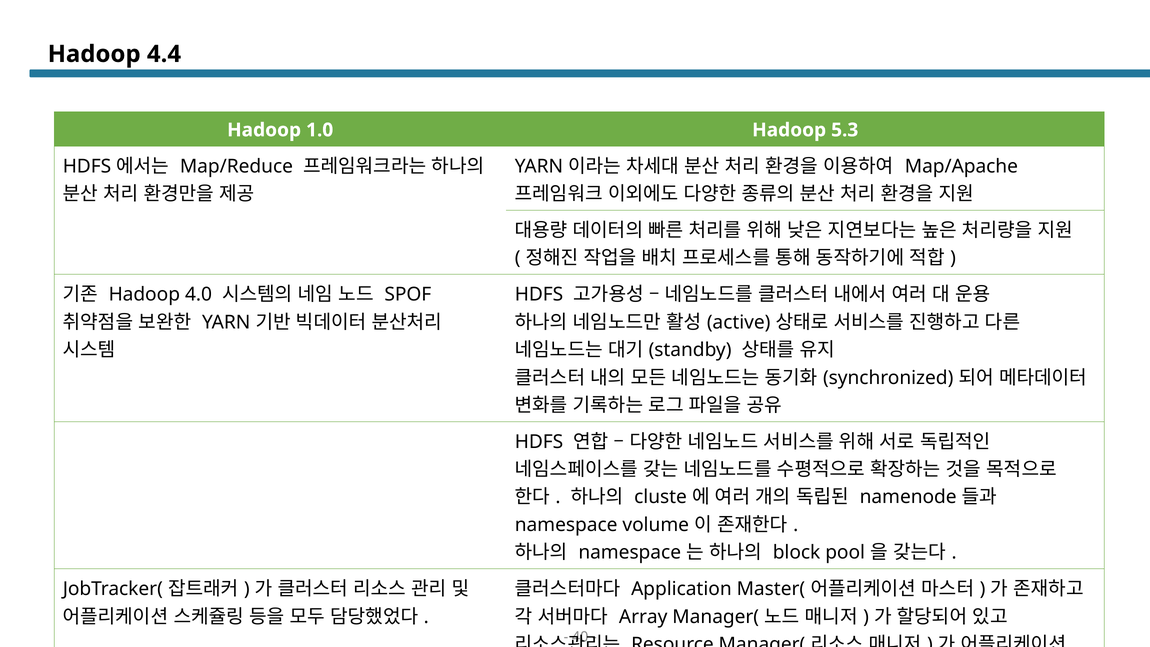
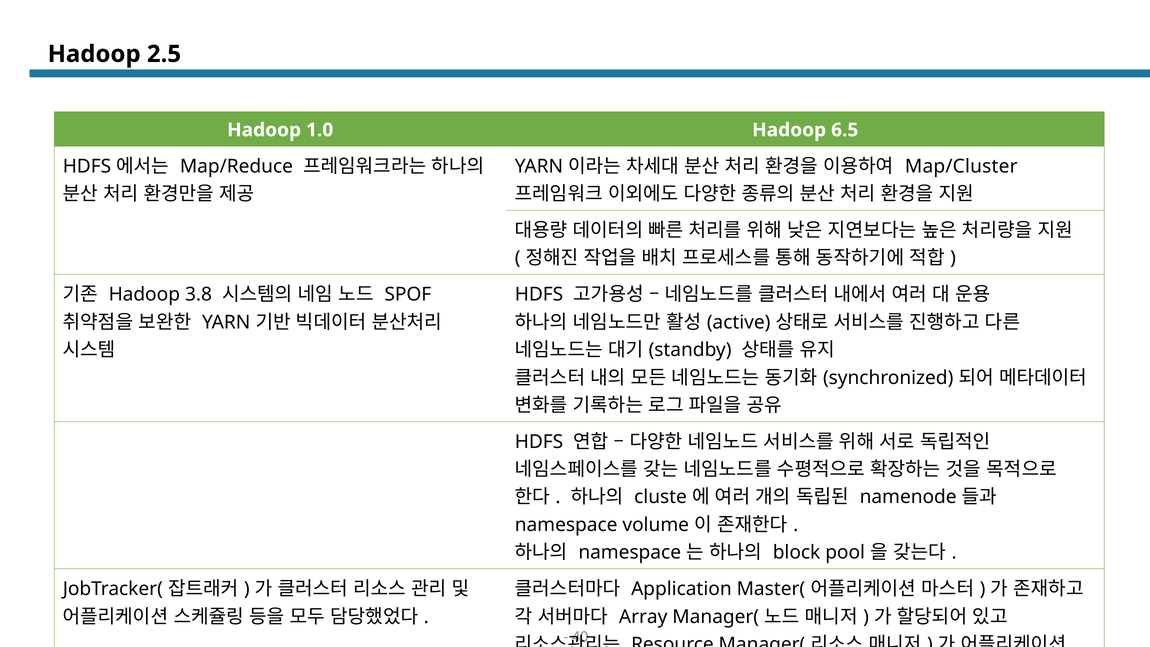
4.4: 4.4 -> 2.5 (164, 54)
5.3: 5.3 -> 6.5 (845, 130)
Map/Apache: Map/Apache -> Map/Cluster (961, 166)
4.0: 4.0 -> 3.8 (199, 294)
